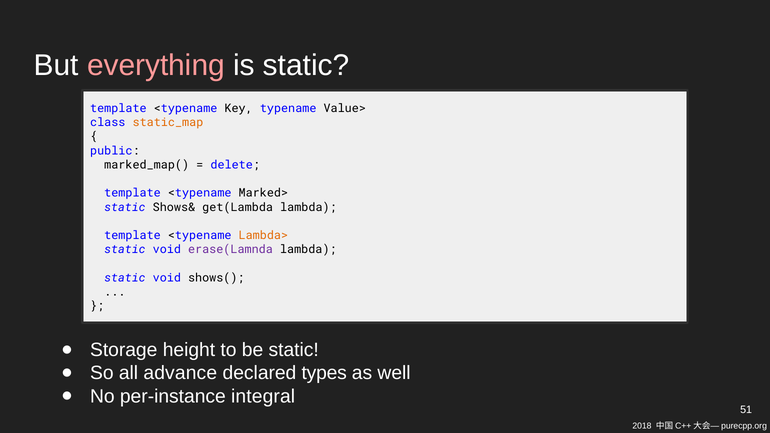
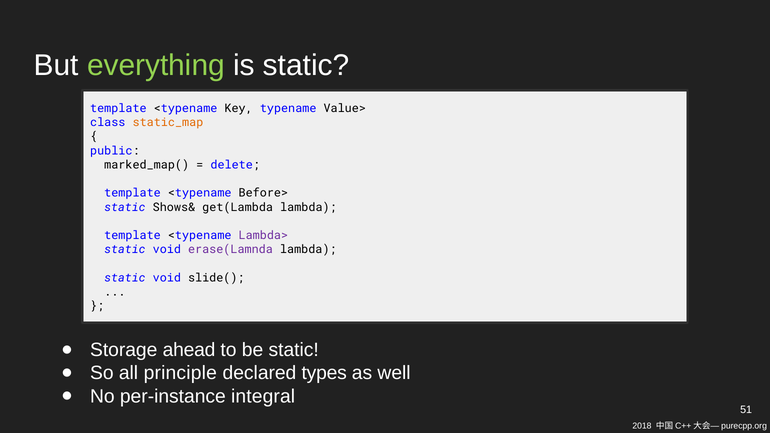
everything colour: pink -> light green (156, 65)
Marked>: Marked> -> Before> (263, 193)
Lambda> colour: orange -> purple (263, 235)
shows(: shows( -> slide( (216, 278)
height: height -> ahead (189, 350)
advance: advance -> principle (180, 373)
